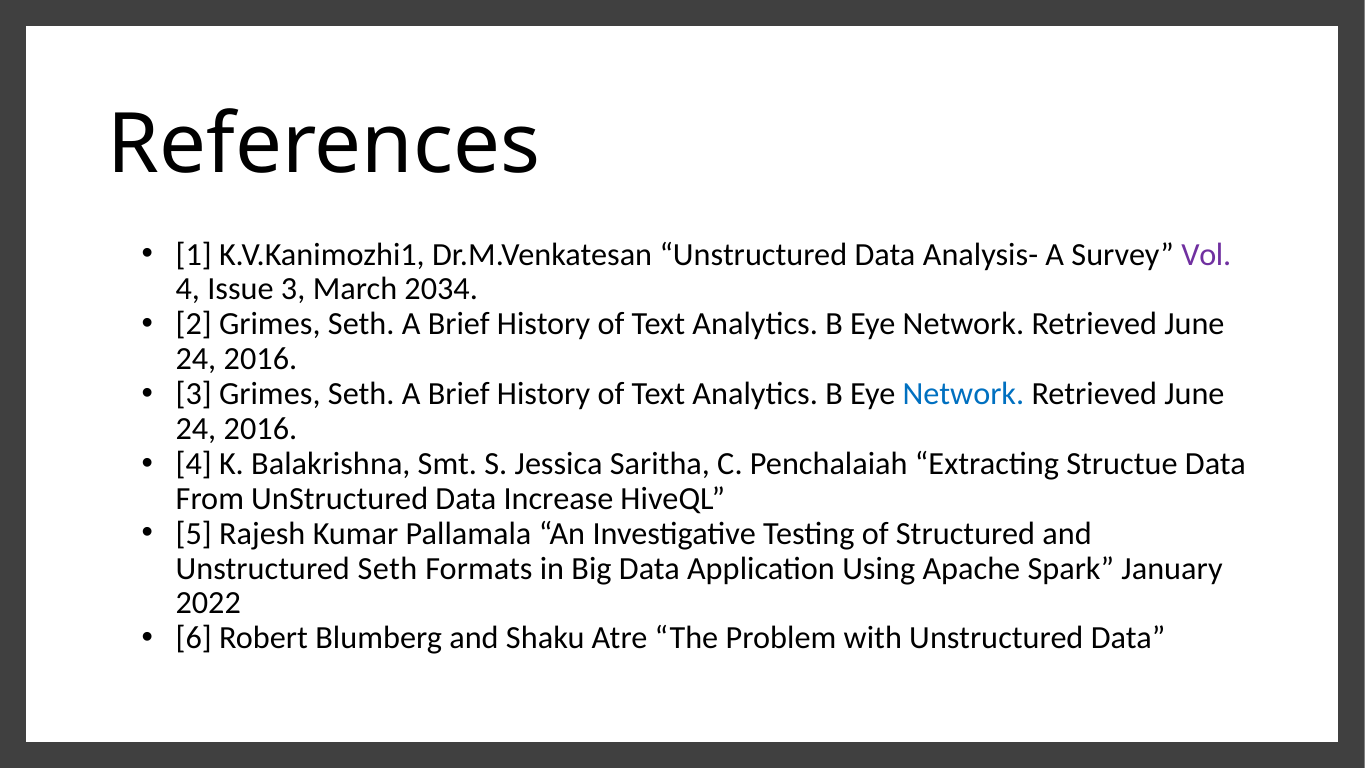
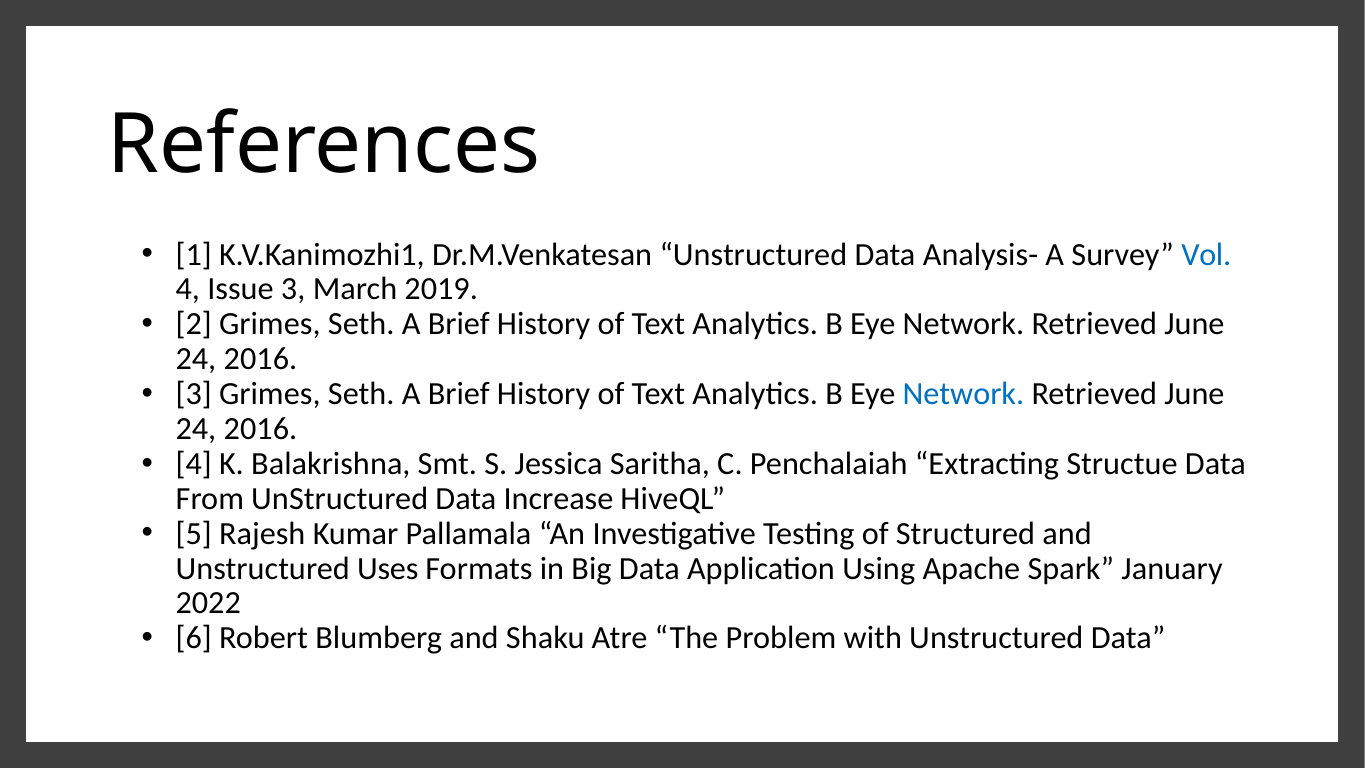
Vol colour: purple -> blue (1206, 254)
2034: 2034 -> 2019 (441, 289)
Unstructured Seth: Seth -> Uses (388, 568)
